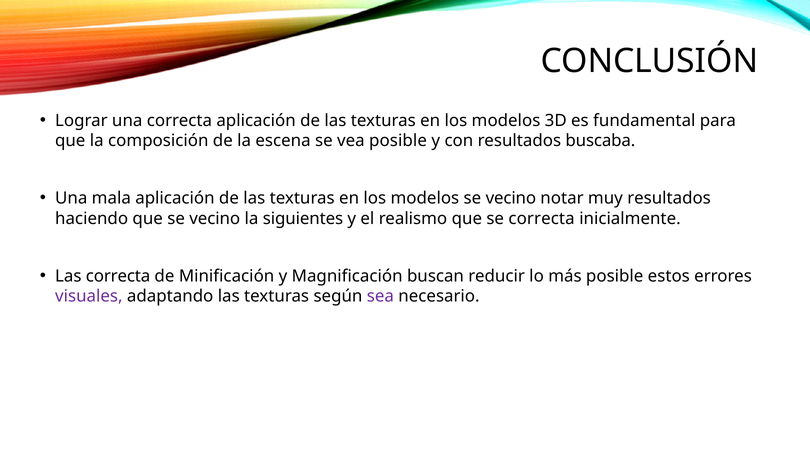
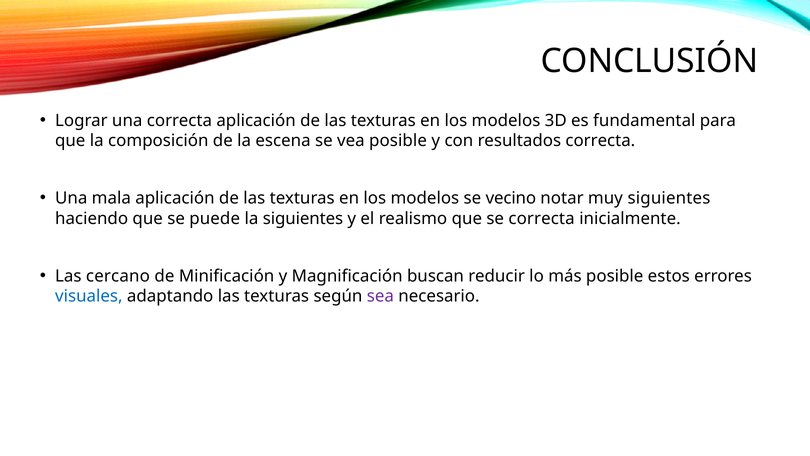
resultados buscaba: buscaba -> correcta (600, 141)
muy resultados: resultados -> siguientes (669, 198)
que se vecino: vecino -> puede (215, 218)
Las correcta: correcta -> cercano (118, 276)
visuales colour: purple -> blue (89, 296)
